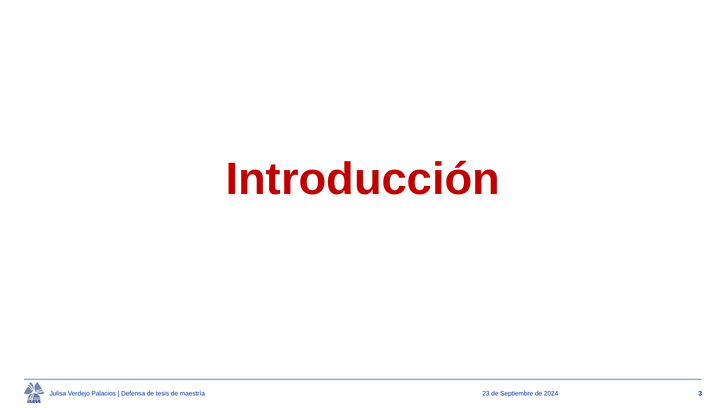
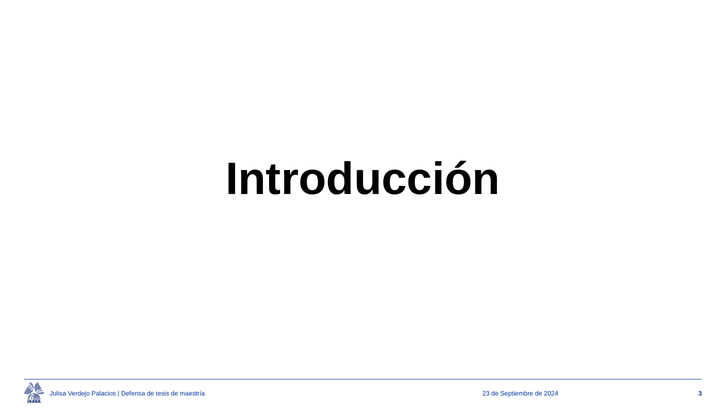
Introducción colour: red -> black (363, 180)
